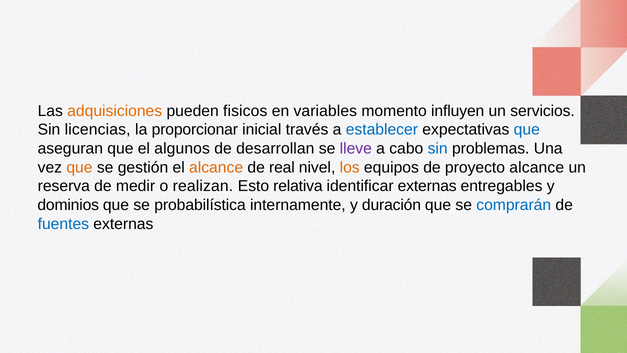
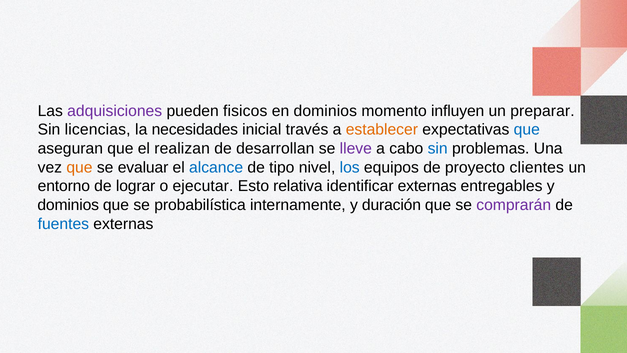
adquisiciones colour: orange -> purple (115, 111)
en variables: variables -> dominios (325, 111)
servicios: servicios -> preparar (542, 111)
proporcionar: proporcionar -> necesidades (195, 130)
establecer colour: blue -> orange (382, 130)
algunos: algunos -> realizan (182, 148)
gestión: gestión -> evaluar (143, 167)
alcance colour: orange -> blue (216, 167)
real: real -> tipo (282, 167)
los colour: orange -> blue (350, 167)
proyecto alcance: alcance -> clientes (537, 167)
reserva: reserva -> entorno (64, 186)
medir: medir -> lograr (136, 186)
realizan: realizan -> ejecutar (203, 186)
comprarán colour: blue -> purple (514, 205)
